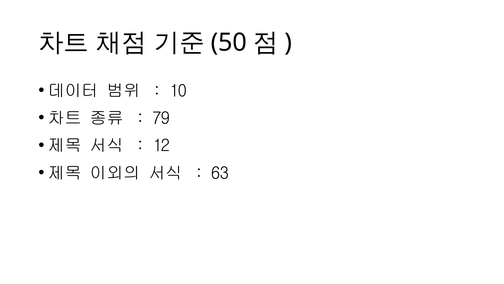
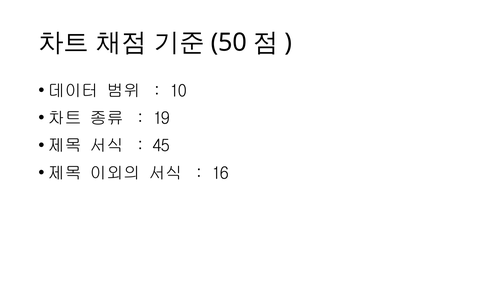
79: 79 -> 19 (161, 118)
12: 12 -> 45 (161, 146)
63: 63 -> 16 (220, 173)
